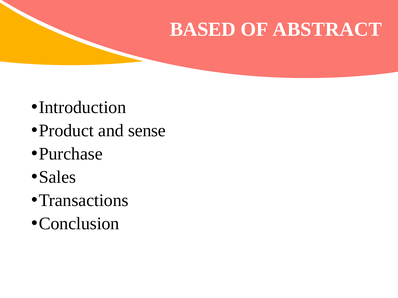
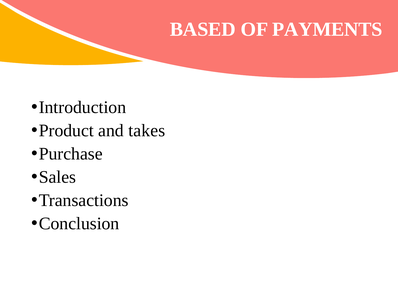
ABSTRACT: ABSTRACT -> PAYMENTS (327, 29)
sense: sense -> takes (147, 131)
